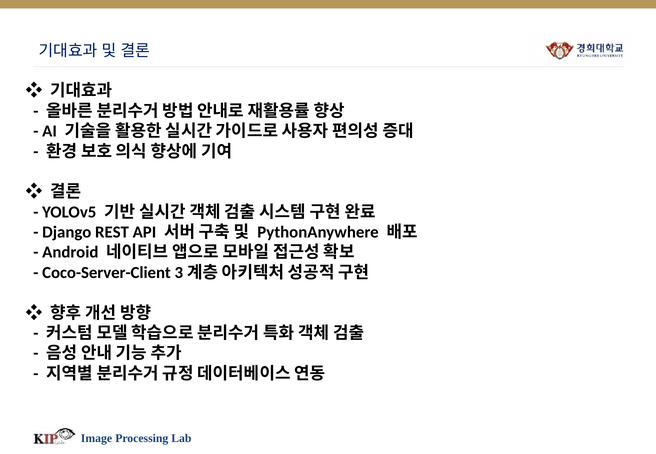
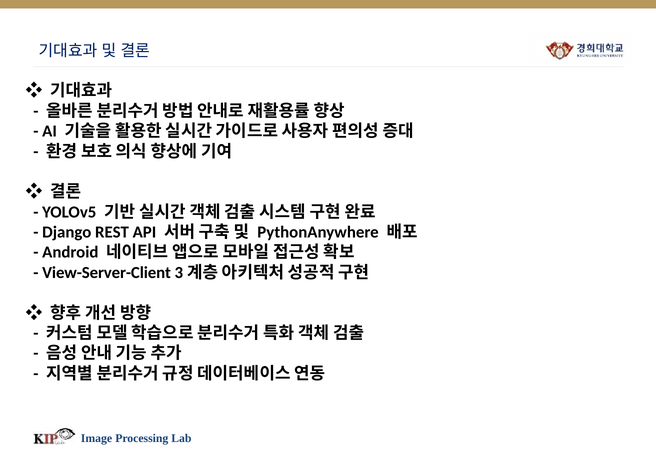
Coco-Server-Client: Coco-Server-Client -> View-Server-Client (107, 273)
